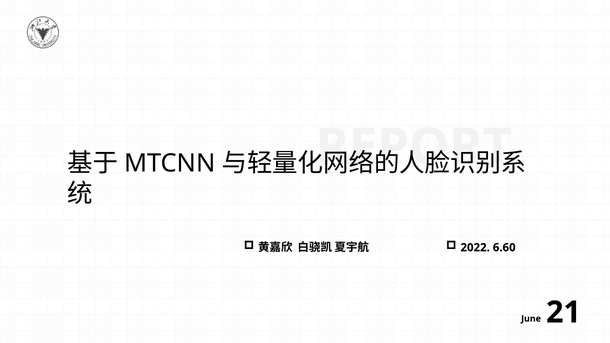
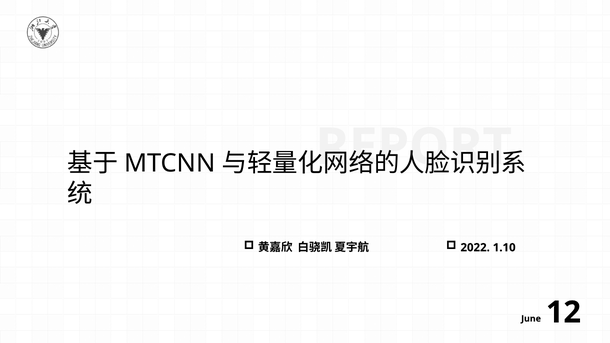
6.60: 6.60 -> 1.10 (504, 248)
21: 21 -> 12 (564, 312)
